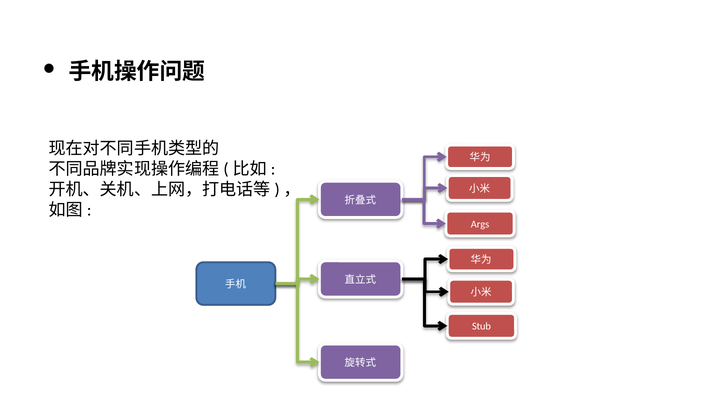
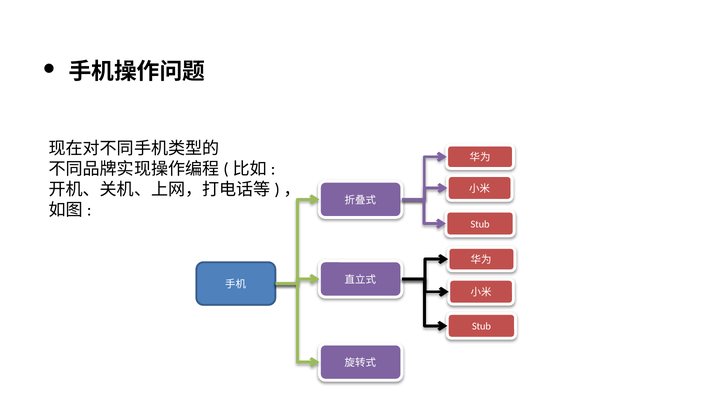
Args: Args -> Stub (480, 224)
